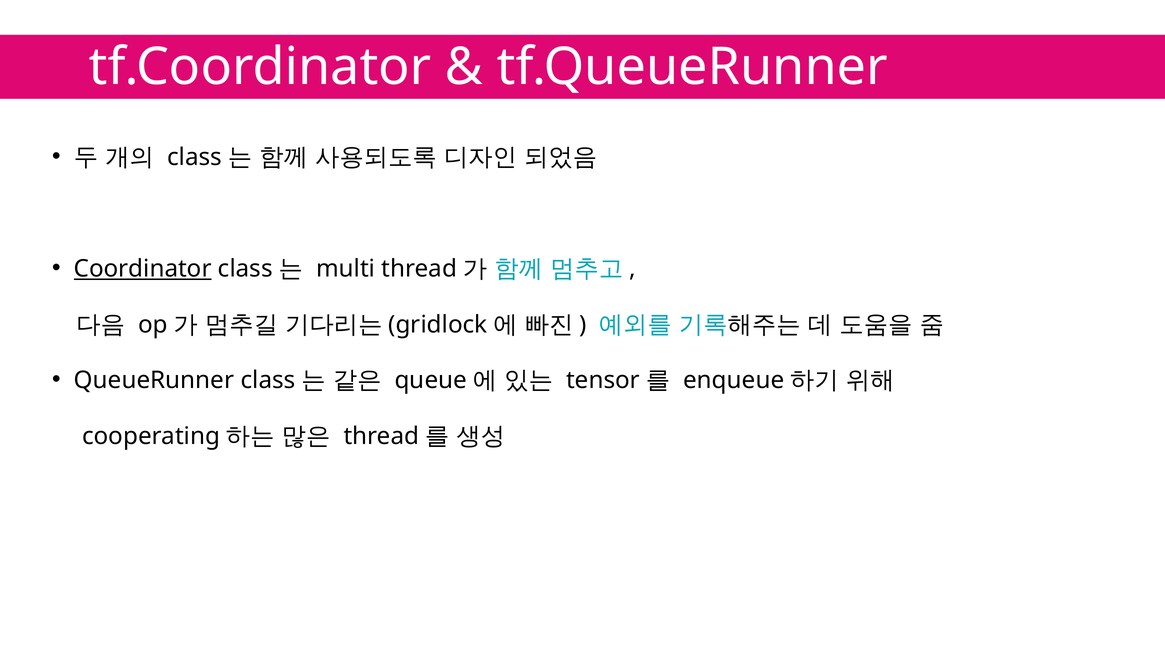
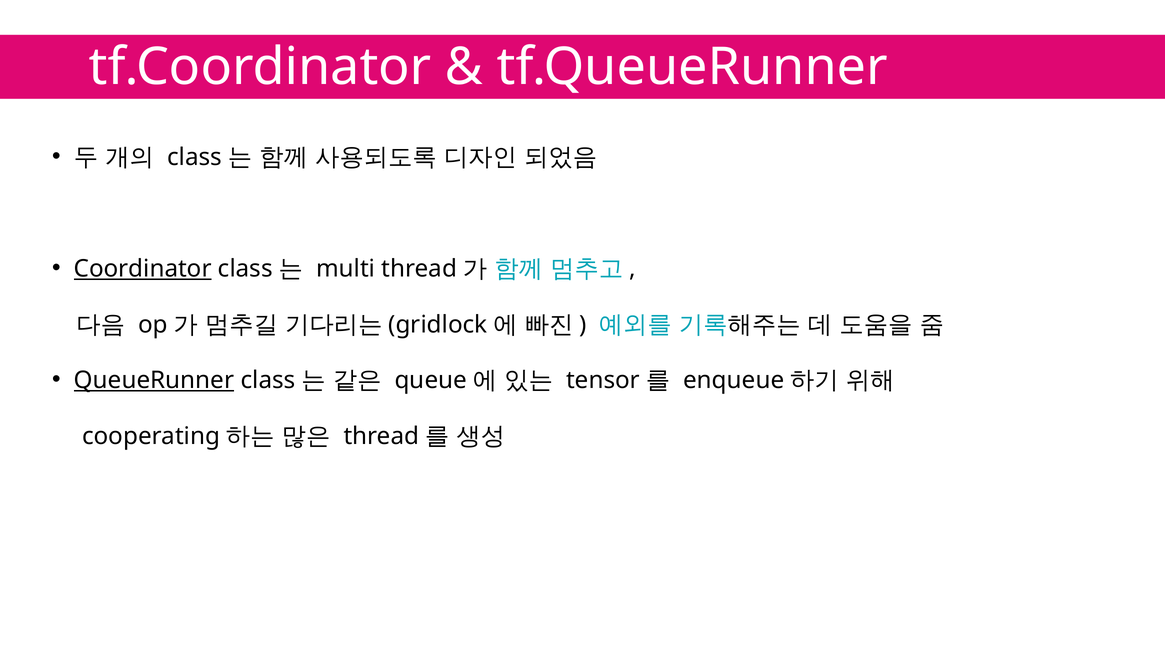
QueueRunner underline: none -> present (154, 380)
